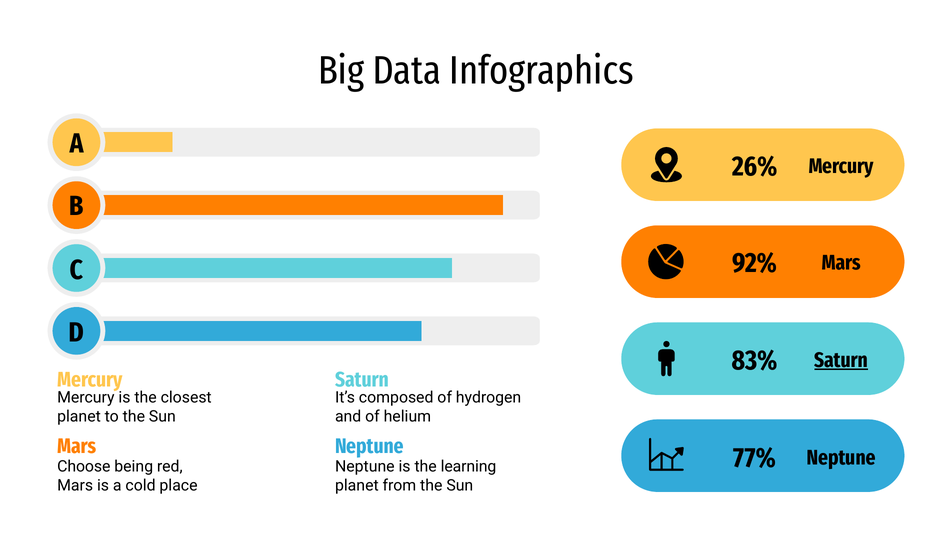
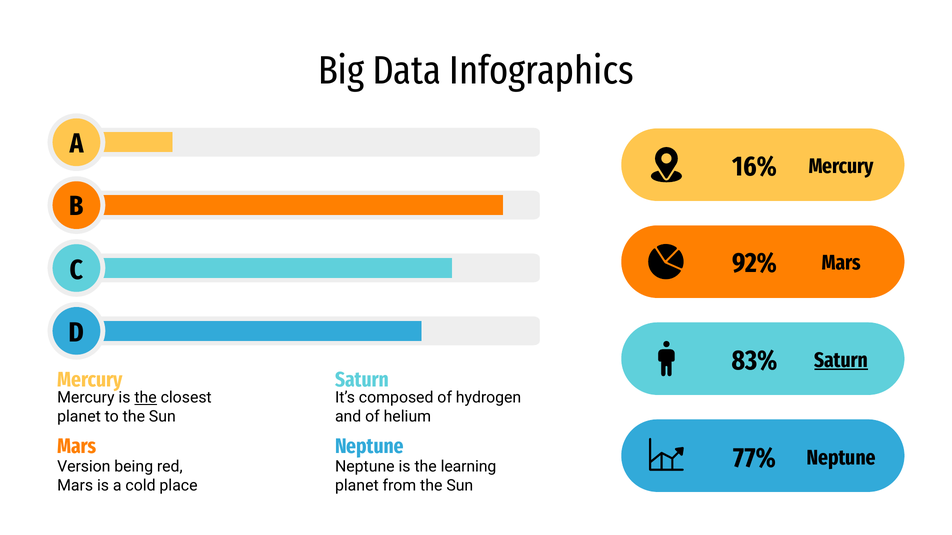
26%: 26% -> 16% (755, 167)
the underline: none -> present (146, 398)
Choose: Choose -> Version (84, 467)
